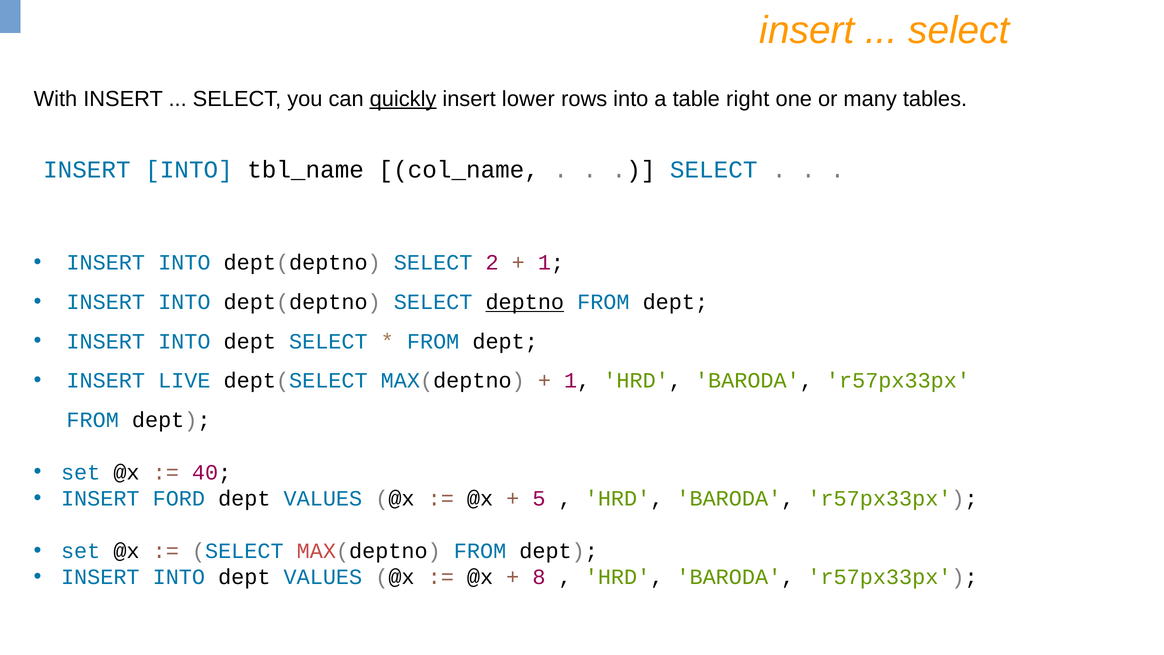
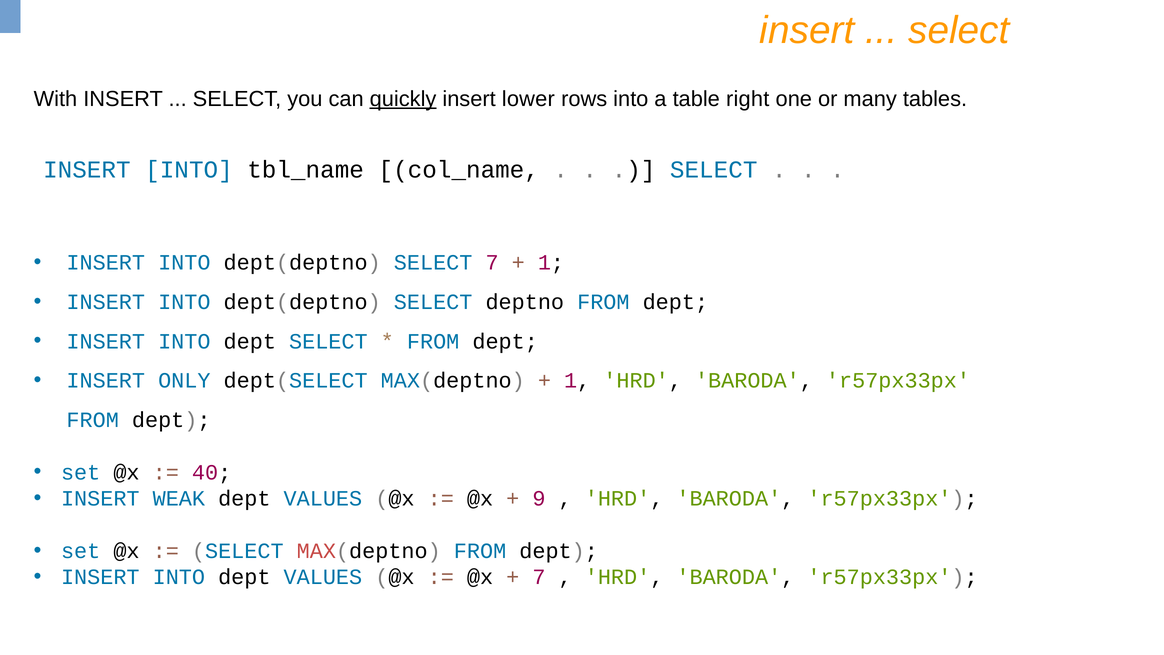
SELECT 2: 2 -> 7 (492, 263)
deptno underline: present -> none (525, 302)
LIVE: LIVE -> ONLY (184, 381)
FORD: FORD -> WEAK (179, 498)
5: 5 -> 9 (539, 498)
8: 8 -> 7 (539, 577)
